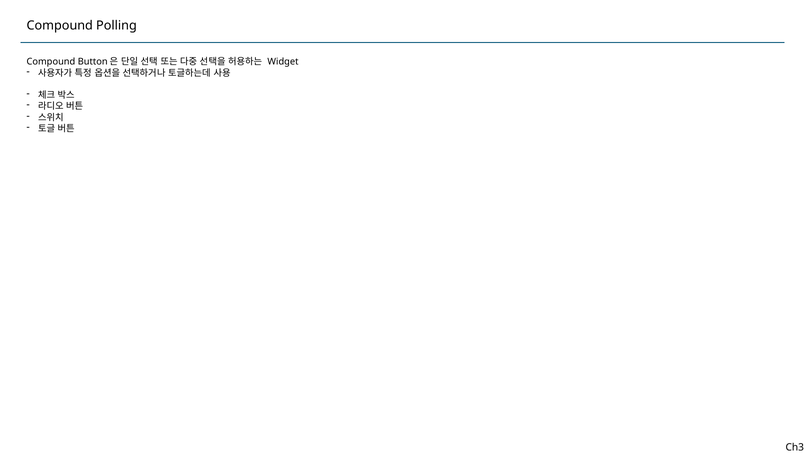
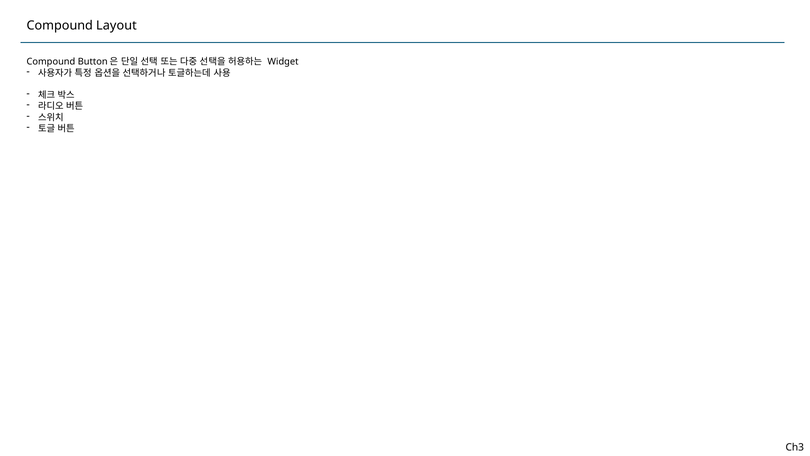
Polling: Polling -> Layout (116, 26)
